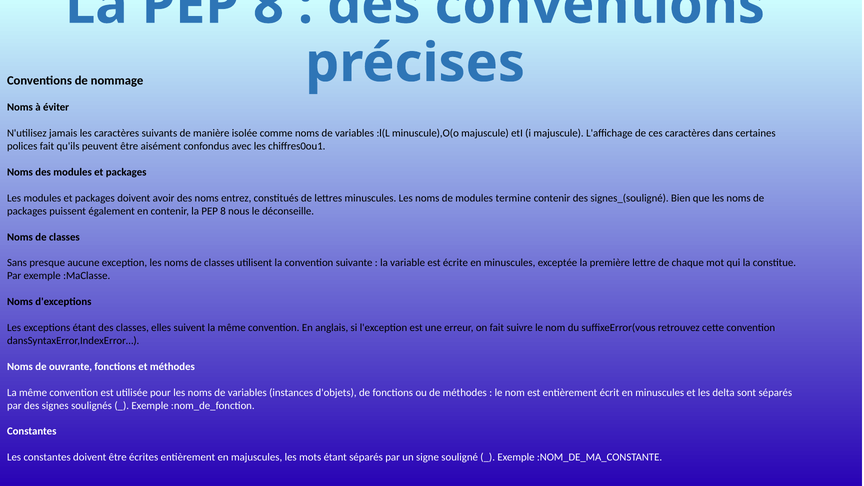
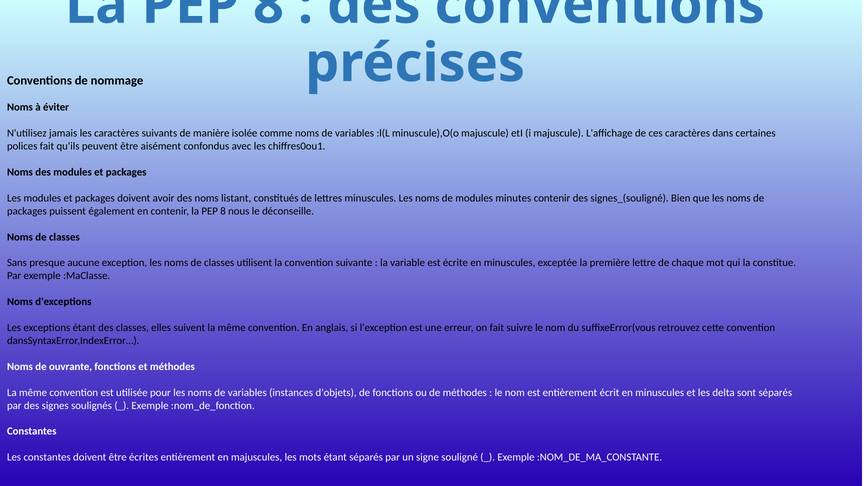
entrez: entrez -> listant (236, 198)
termine: termine -> minutes (513, 198)
